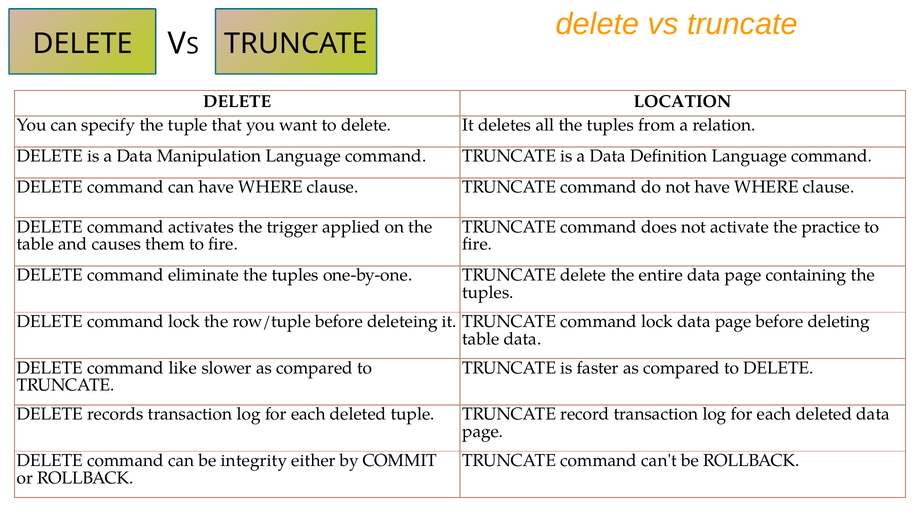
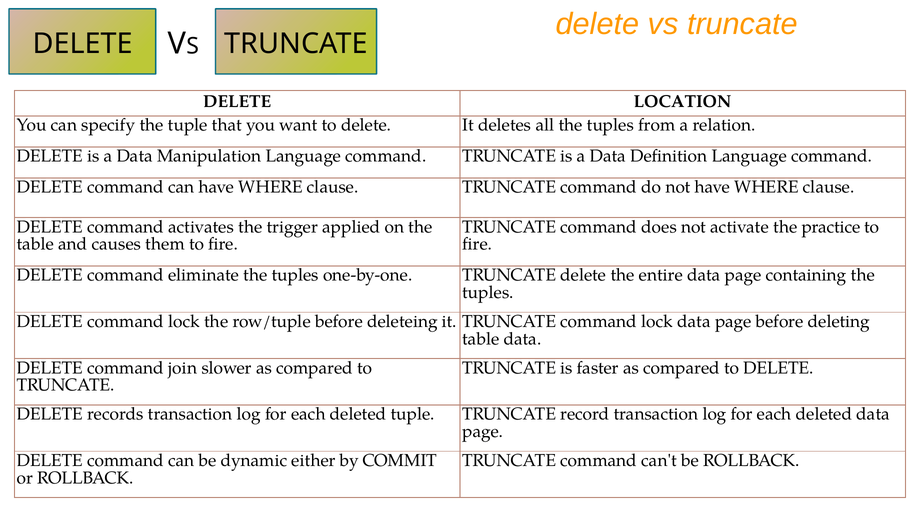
like: like -> join (183, 368)
integrity: integrity -> dynamic (254, 460)
